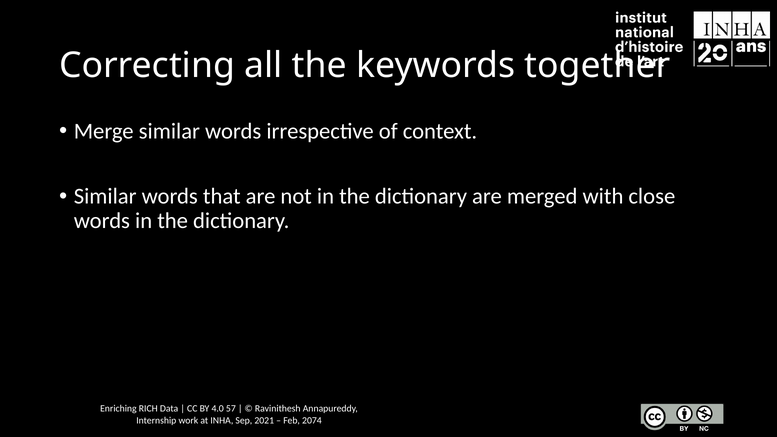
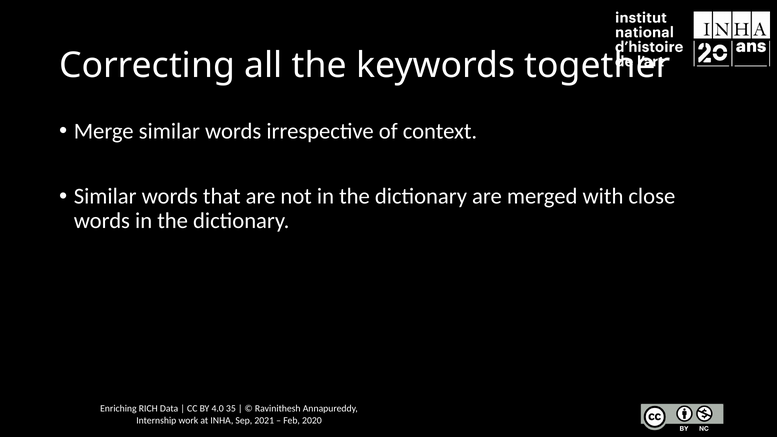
57: 57 -> 35 (231, 409)
2074: 2074 -> 2020 (312, 420)
